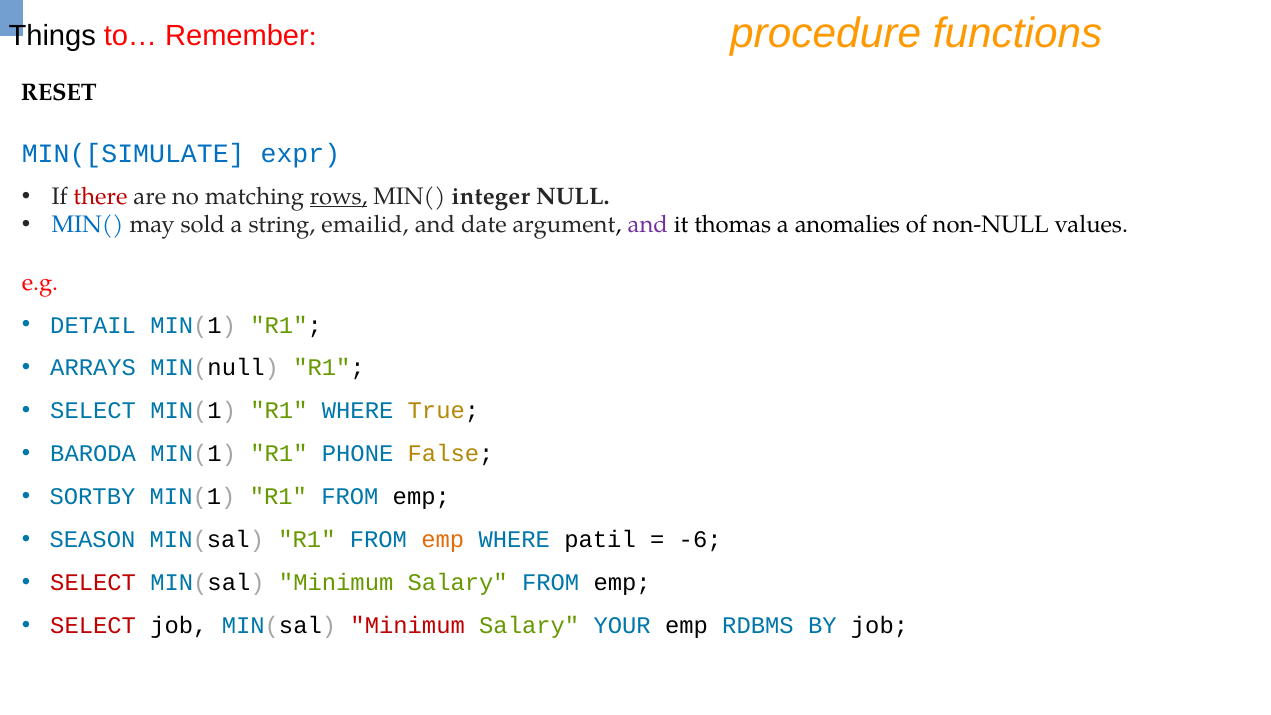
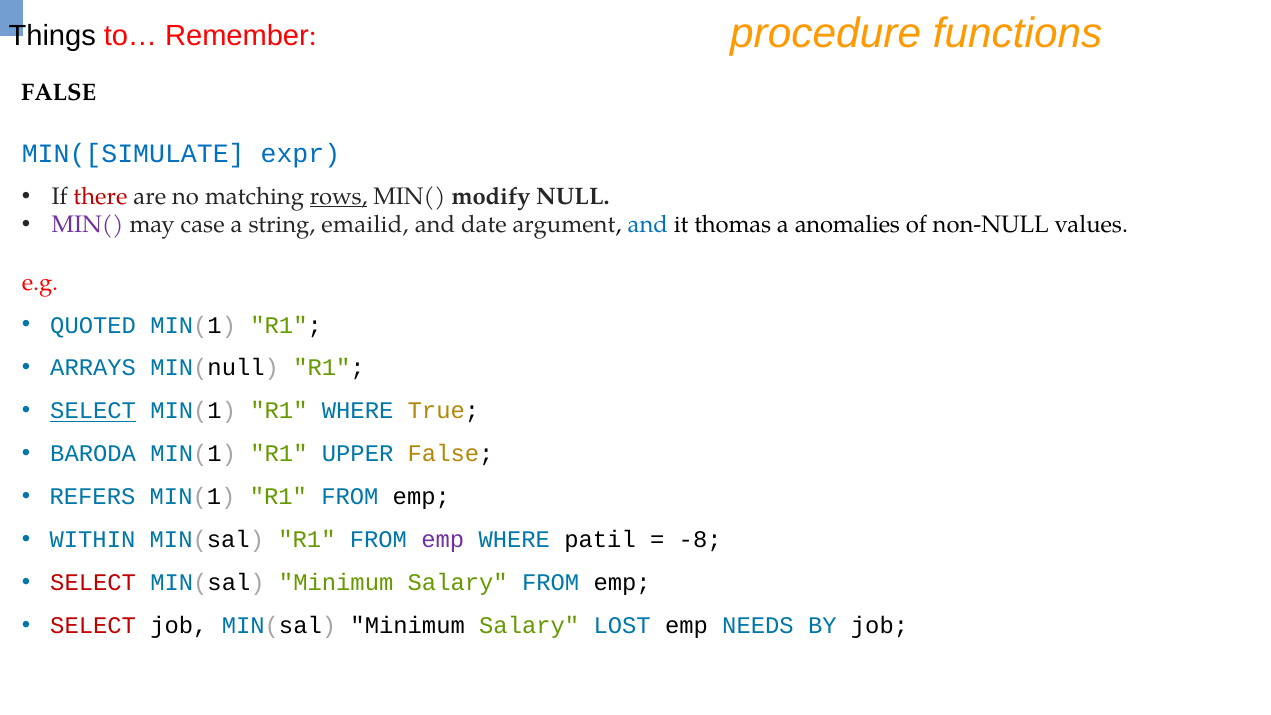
RESET: RESET -> FALSE (59, 93)
integer: integer -> modify (491, 196)
MIN( colour: blue -> purple (88, 225)
sold: sold -> case (203, 225)
and colour: purple -> blue (648, 225)
DETAIL: DETAIL -> QUOTED (93, 325)
SELECT underline: none -> present (93, 411)
PHONE: PHONE -> UPPER (358, 454)
SORTBY: SORTBY -> REFERS (92, 497)
SEASON: SEASON -> WITHIN (92, 540)
emp colour: orange -> purple (443, 540)
-6: -6 -> -8 (700, 540)
Minimum colour: red -> black (408, 625)
YOUR: YOUR -> LOST (622, 625)
RDBMS: RDBMS -> NEEDS (758, 625)
